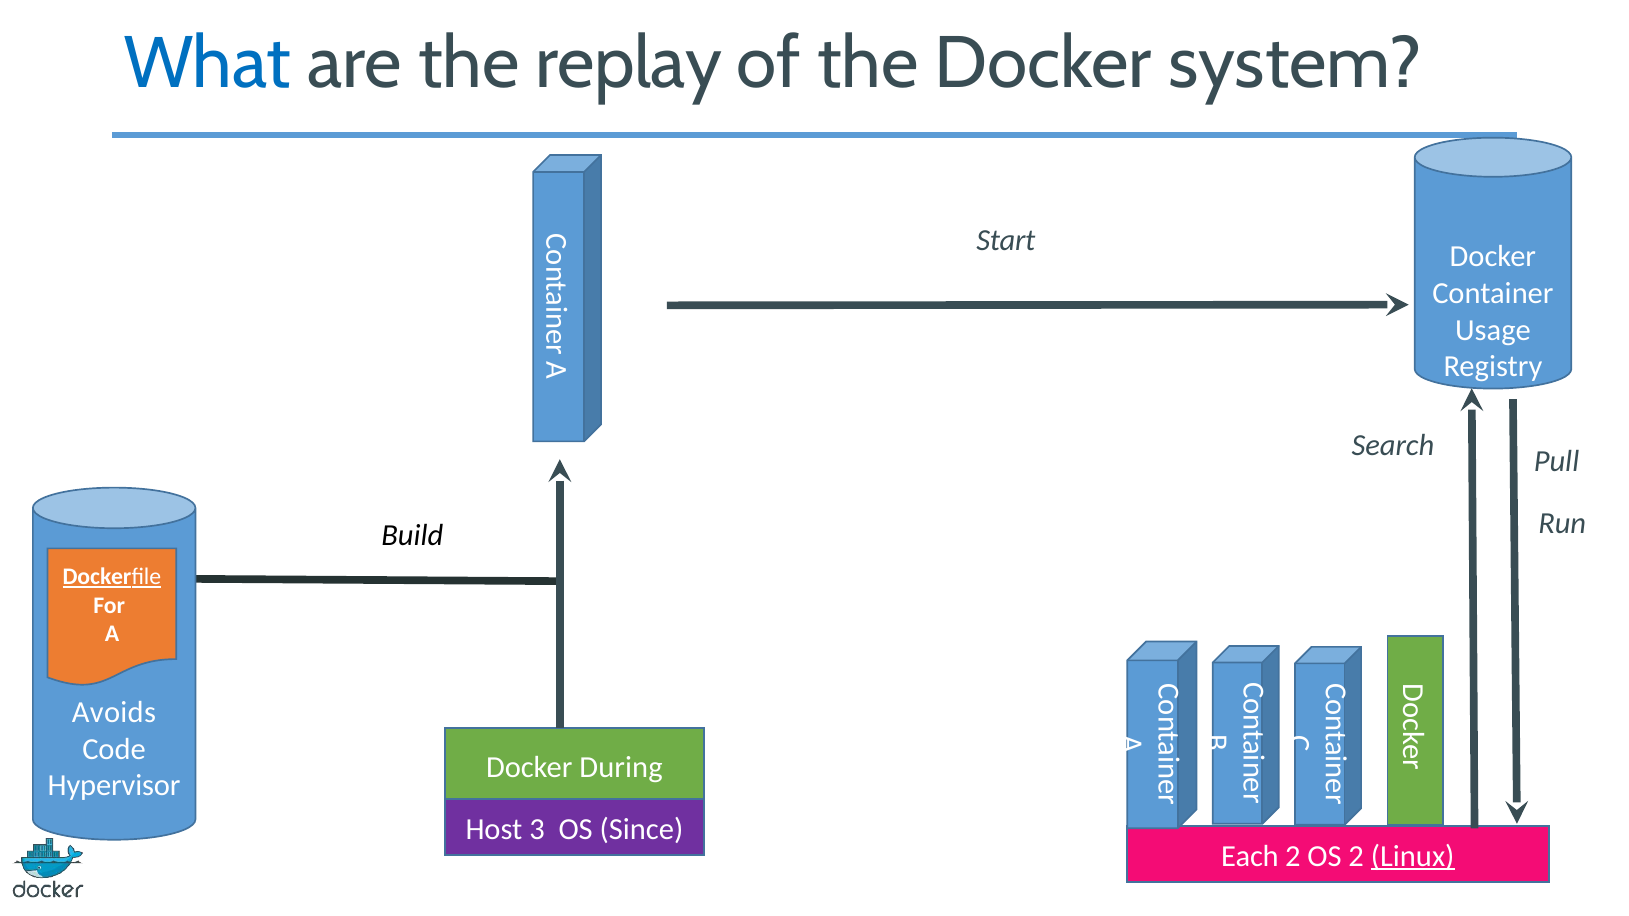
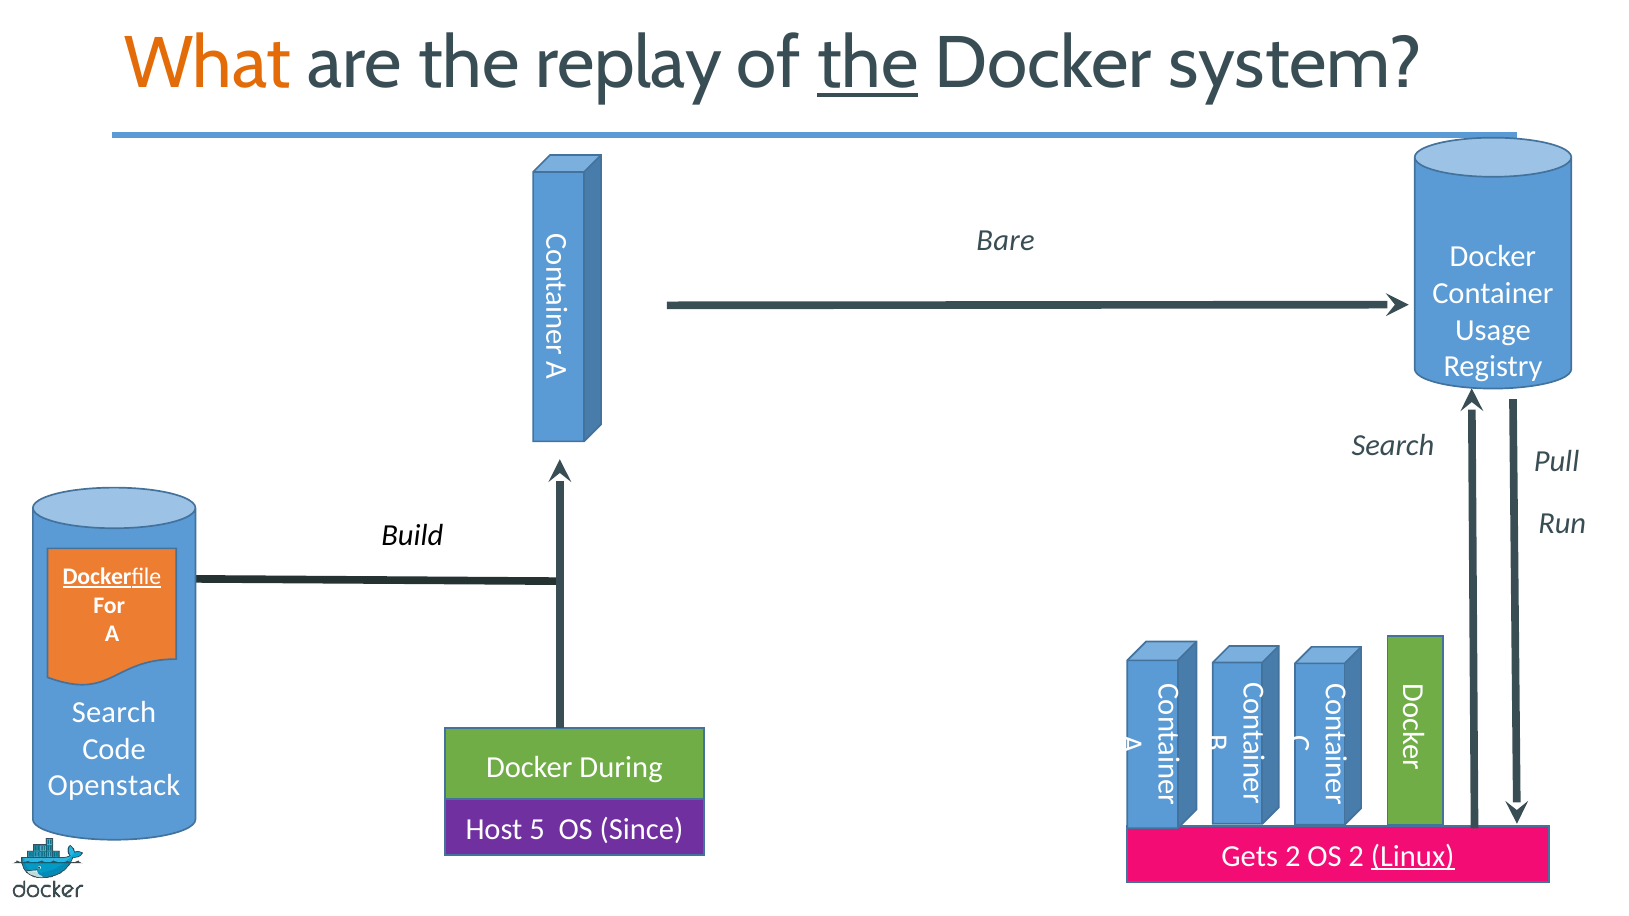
What colour: blue -> orange (208, 64)
the underline: none -> present (868, 64)
Start: Start -> Bare (1006, 240)
Avoids: Avoids -> Search (114, 713)
Hypervisor: Hypervisor -> Openstack (114, 786)
3: 3 -> 5 (537, 829)
Each: Each -> Gets (1250, 856)
